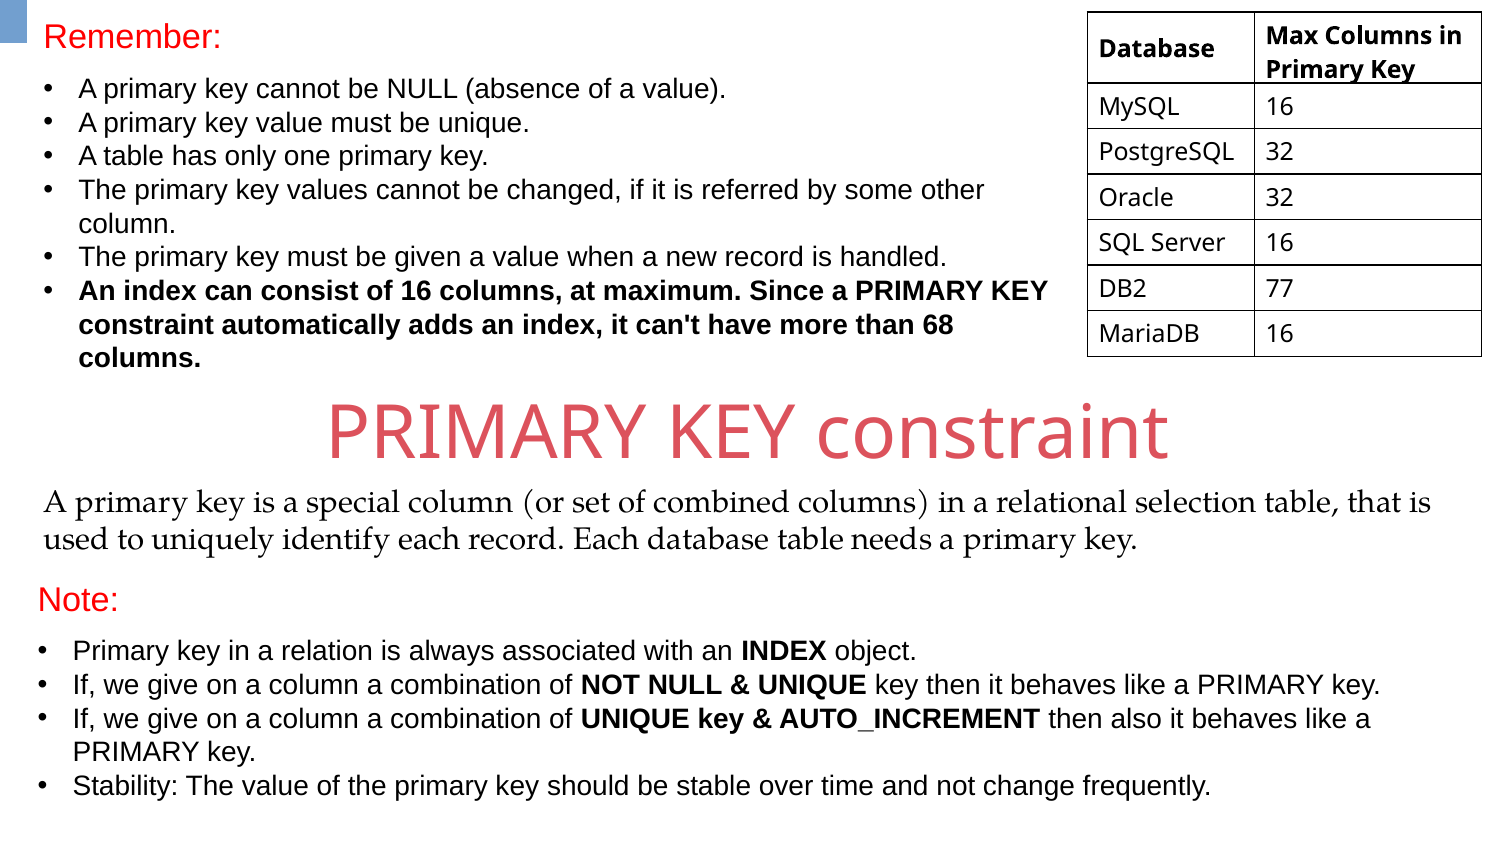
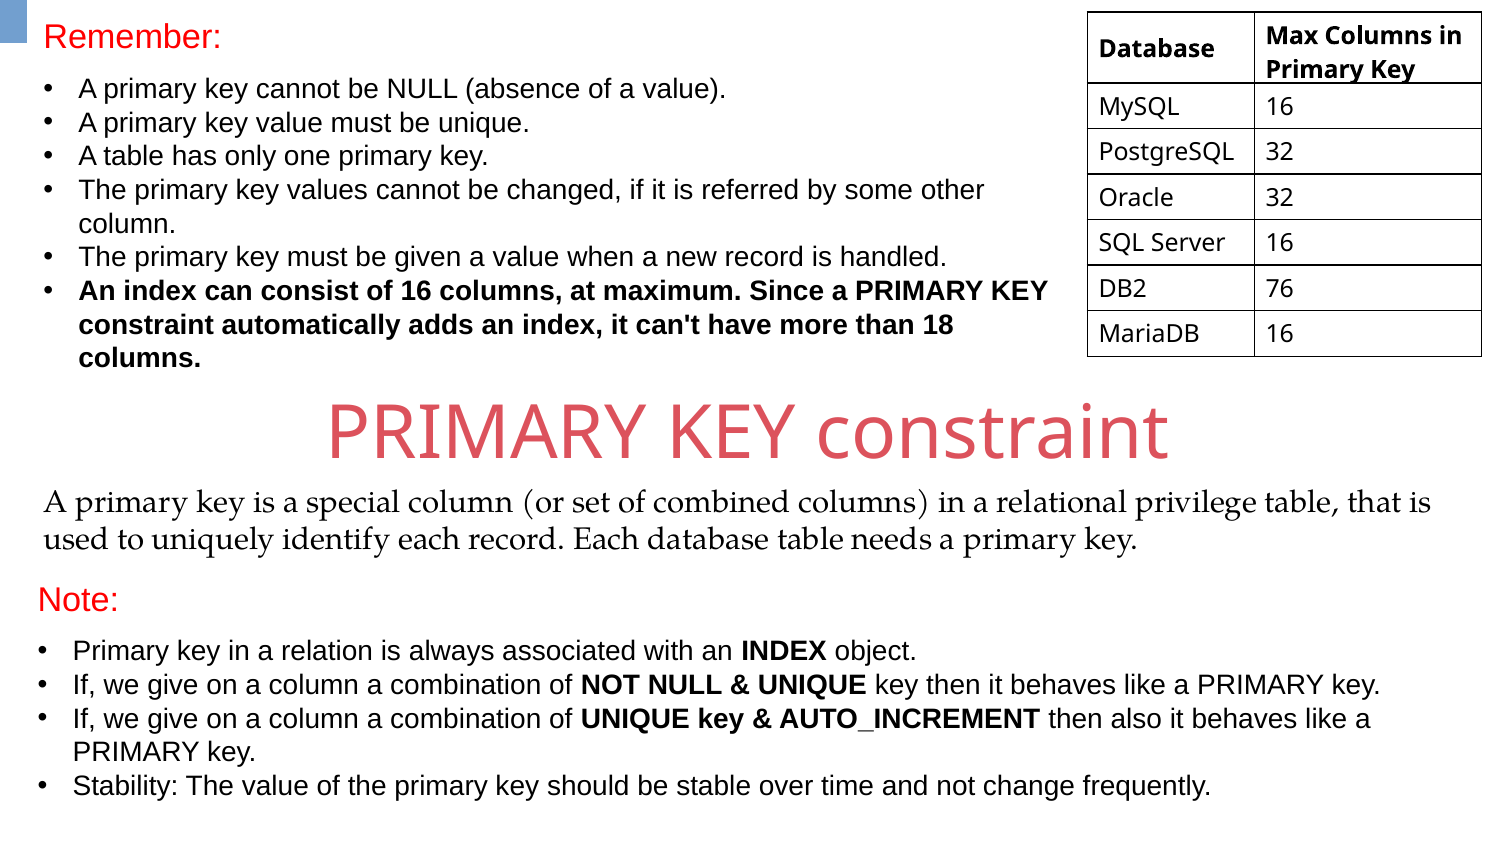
77: 77 -> 76 (1280, 289)
68: 68 -> 18 (938, 325)
selection: selection -> privilege (1196, 502)
